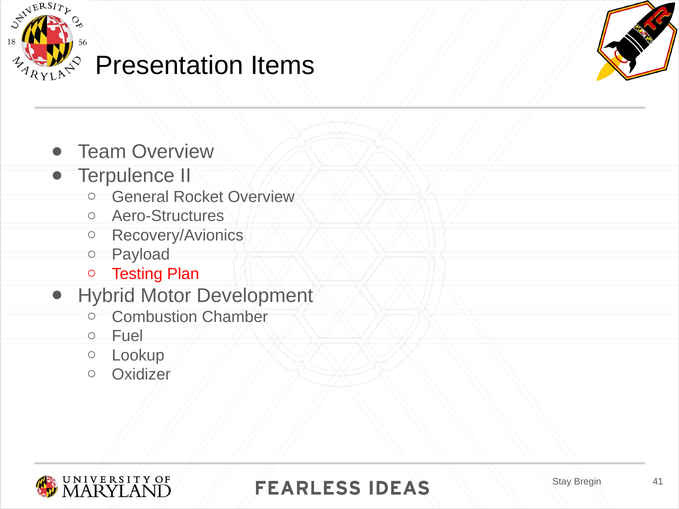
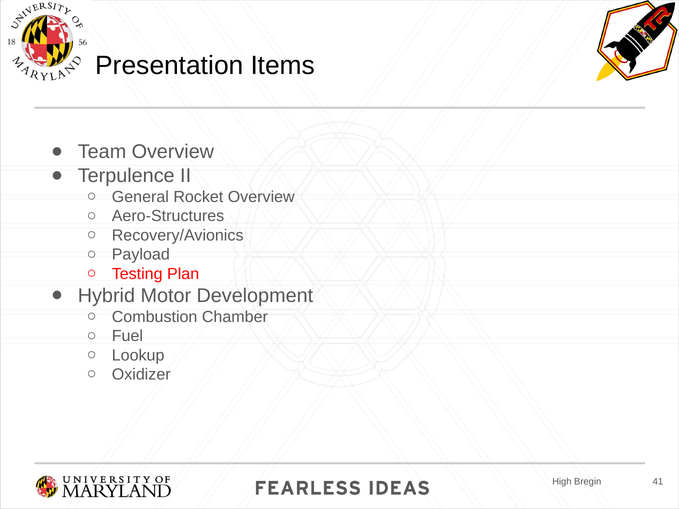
Stay: Stay -> High (562, 482)
